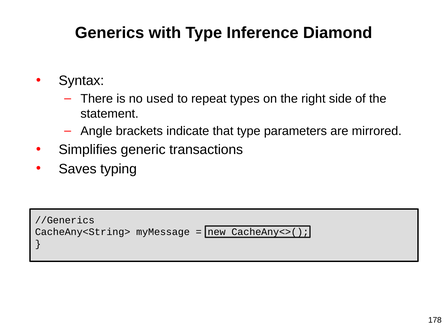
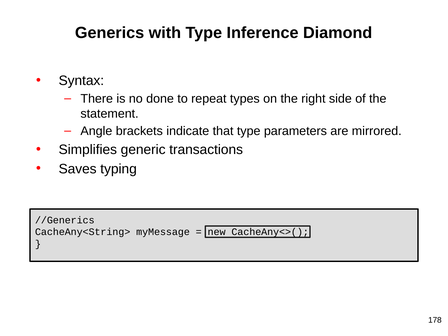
used: used -> done (160, 99)
